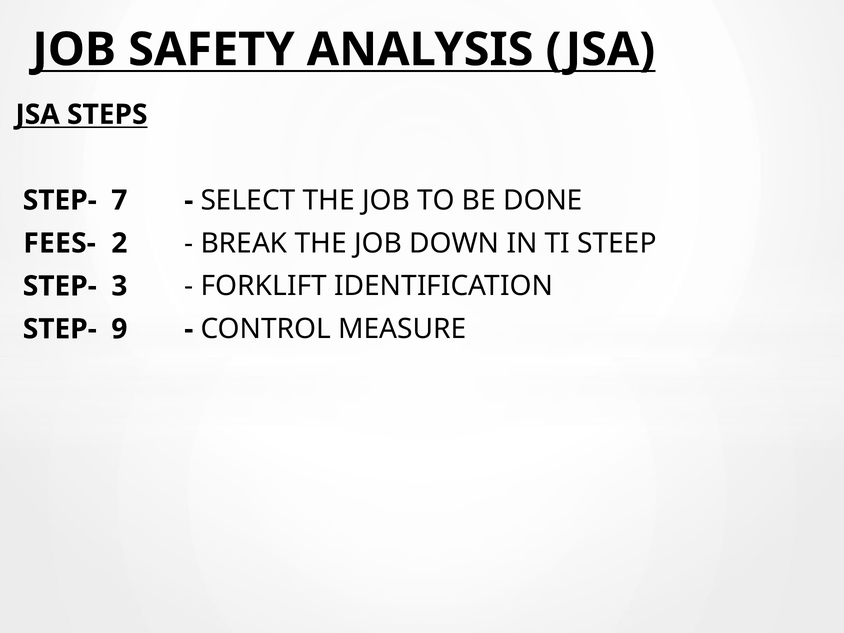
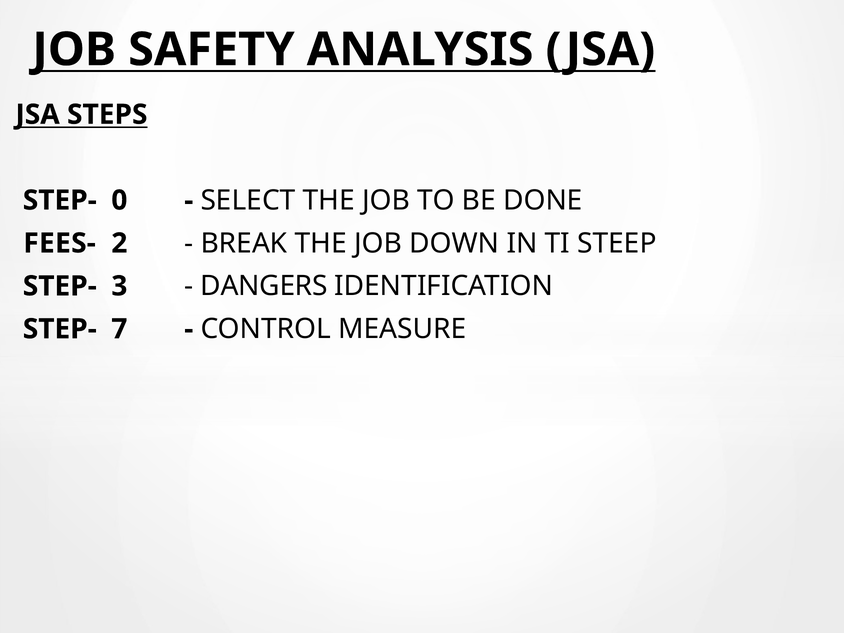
7: 7 -> 0 (119, 200)
FORKLIFT: FORKLIFT -> DANGERS (264, 286)
9: 9 -> 7 (119, 329)
